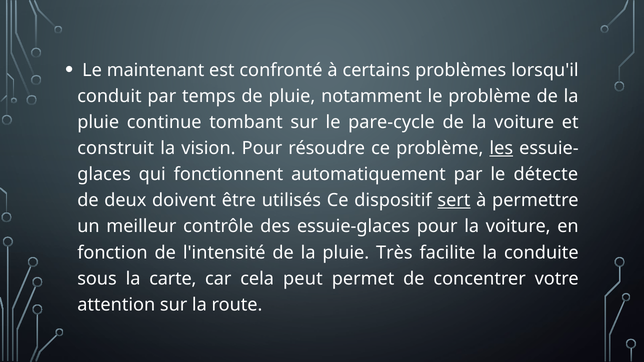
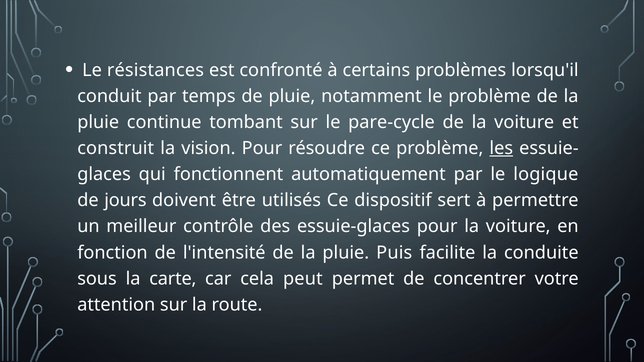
maintenant: maintenant -> résistances (155, 70)
détecte: détecte -> logique (546, 174)
deux: deux -> jours (125, 201)
sert underline: present -> none (454, 201)
Très: Très -> Puis (394, 253)
